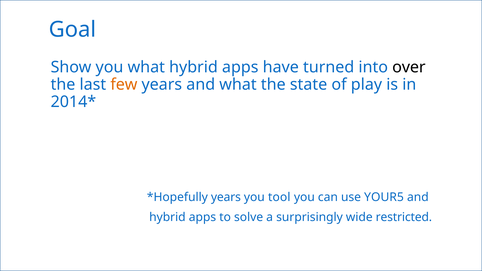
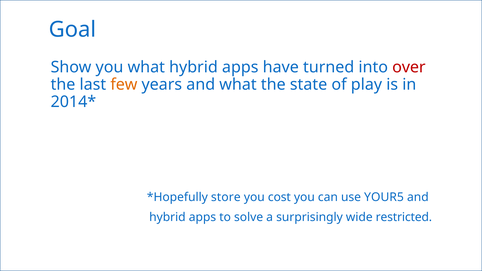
over colour: black -> red (409, 67)
years: years -> store (226, 197)
tool: tool -> cost (279, 197)
